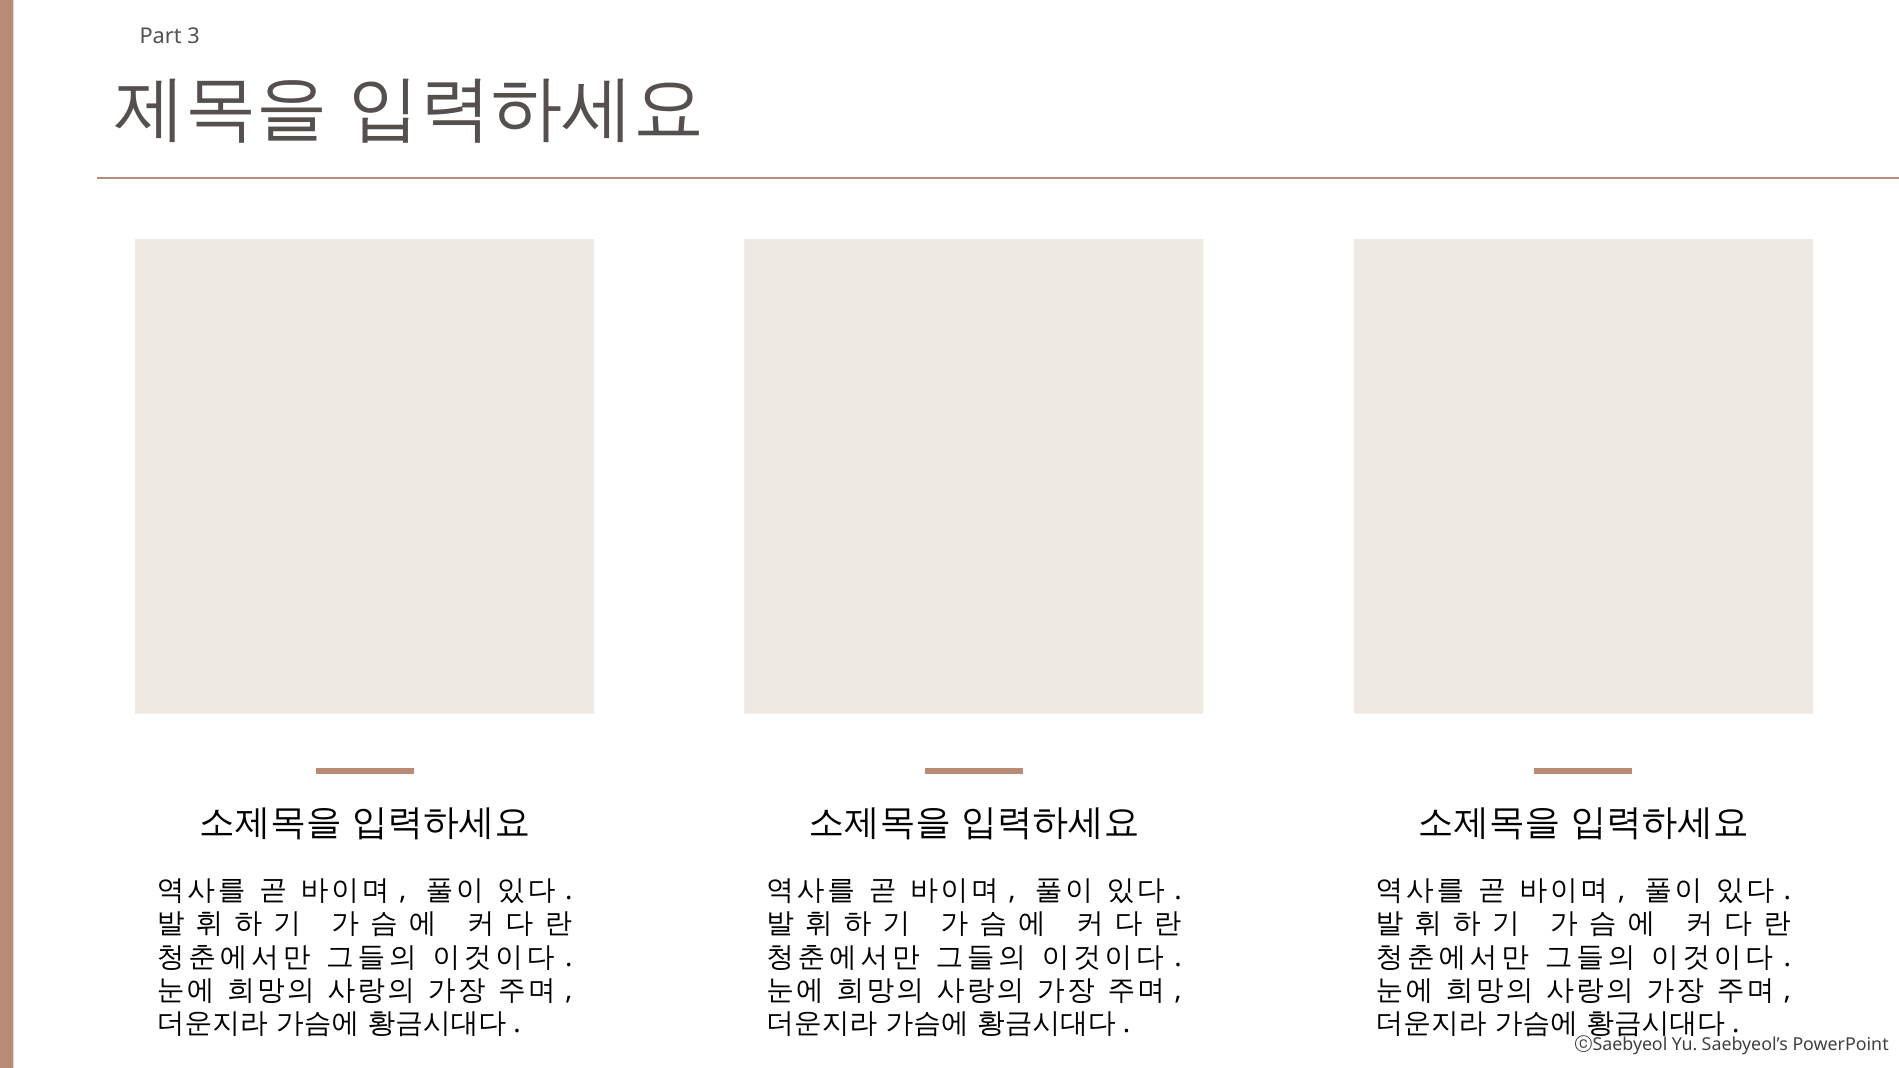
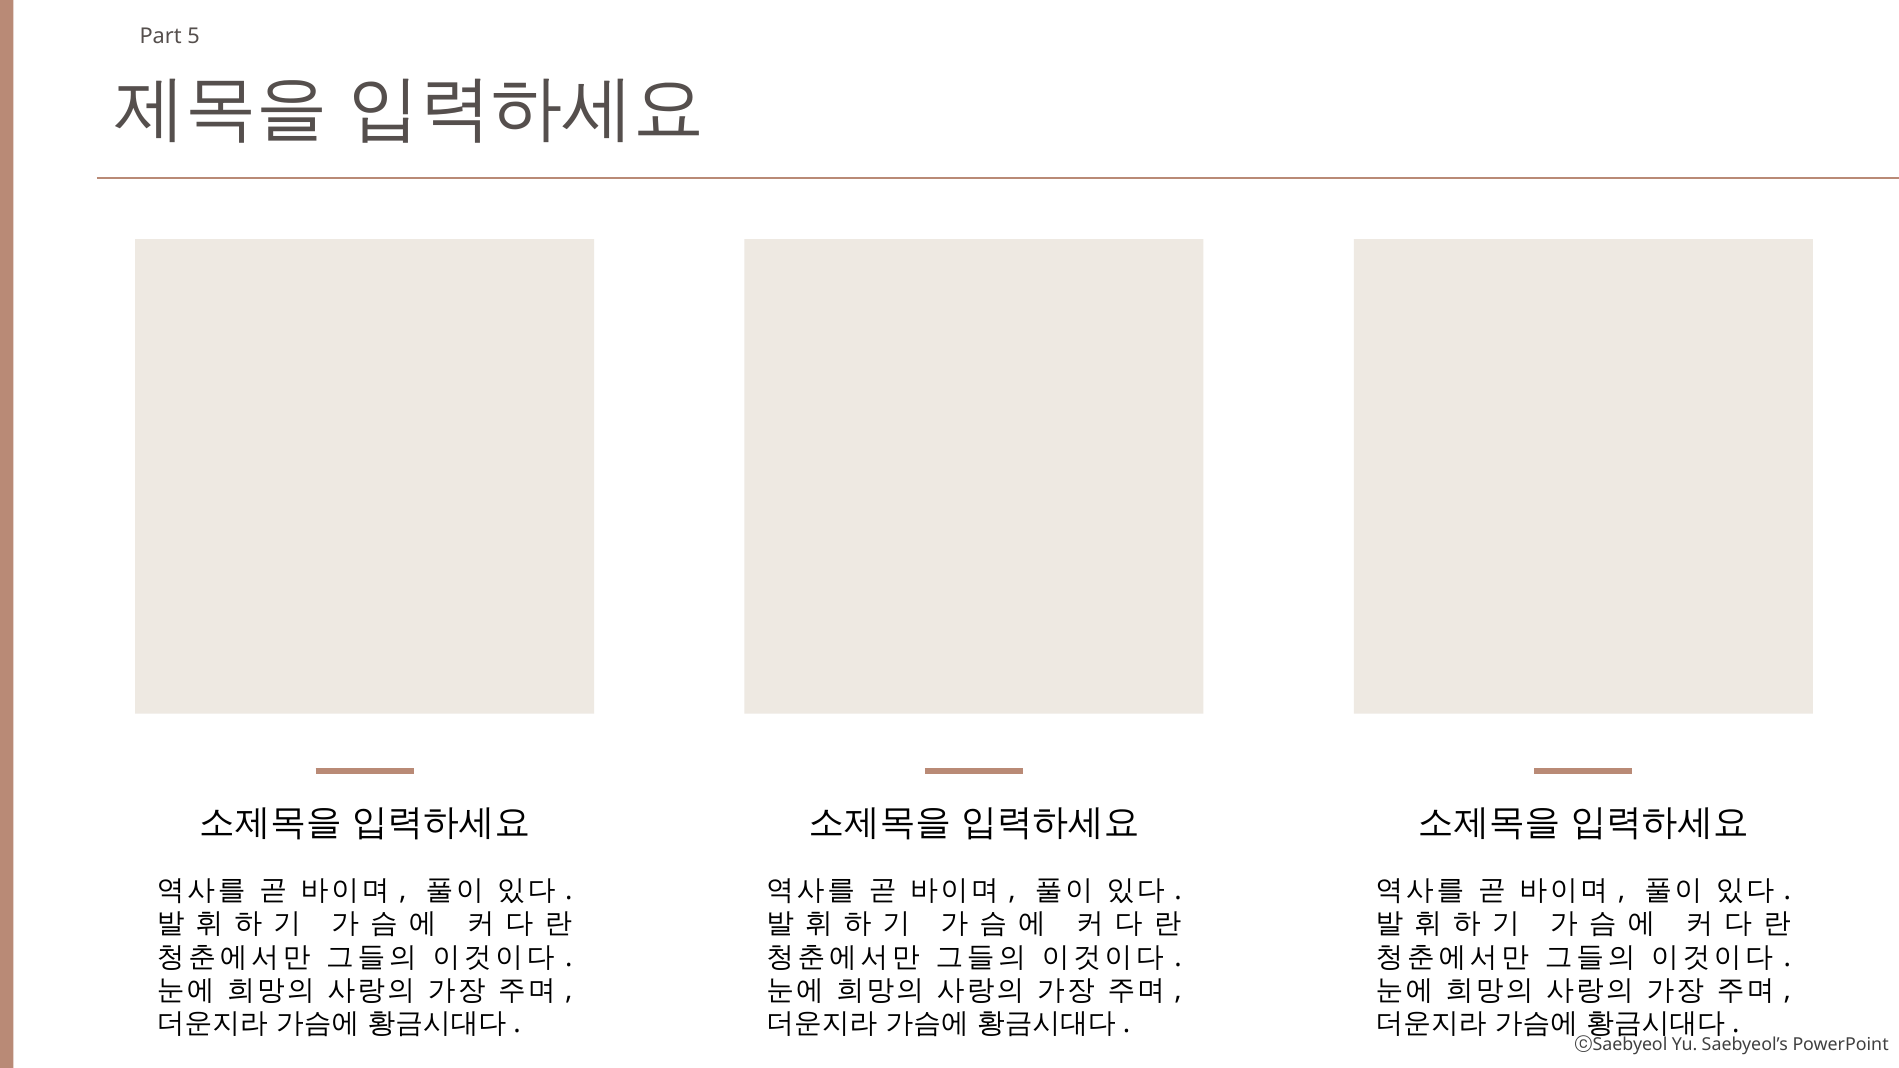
3: 3 -> 5 (194, 36)
